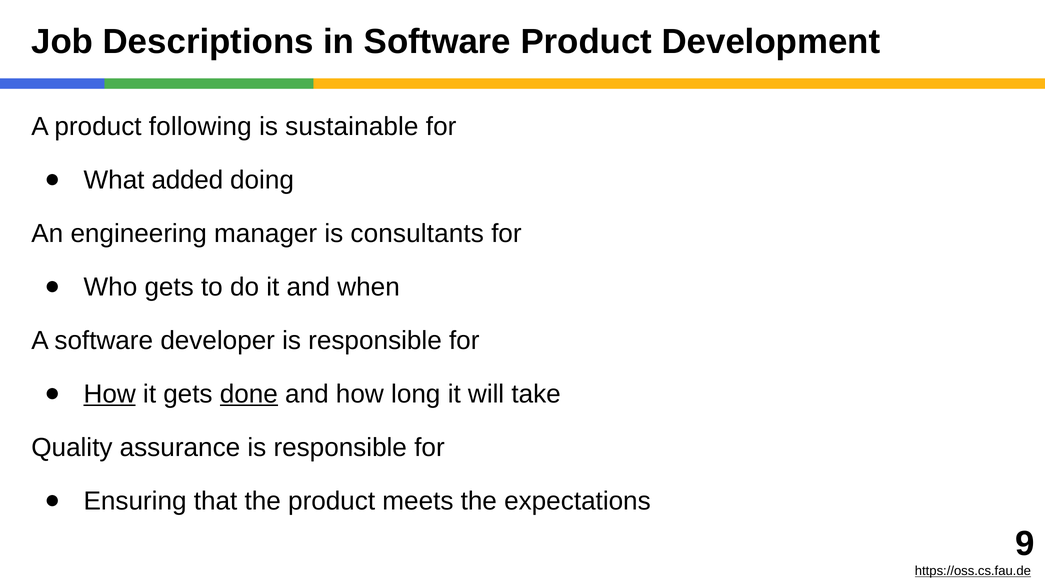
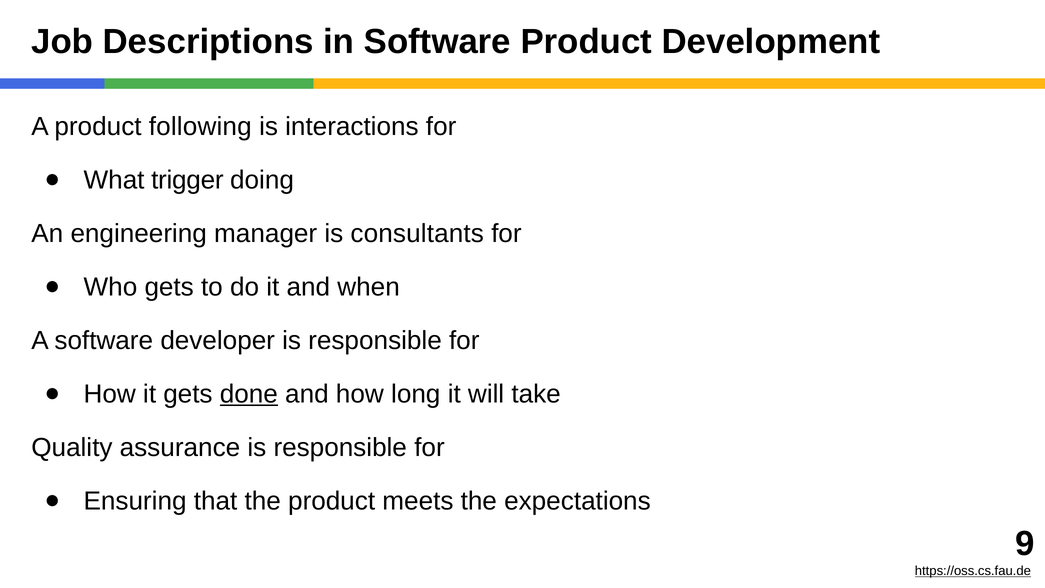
sustainable: sustainable -> interactions (352, 127)
added: added -> trigger (187, 180)
How underline: present -> none (110, 394)
